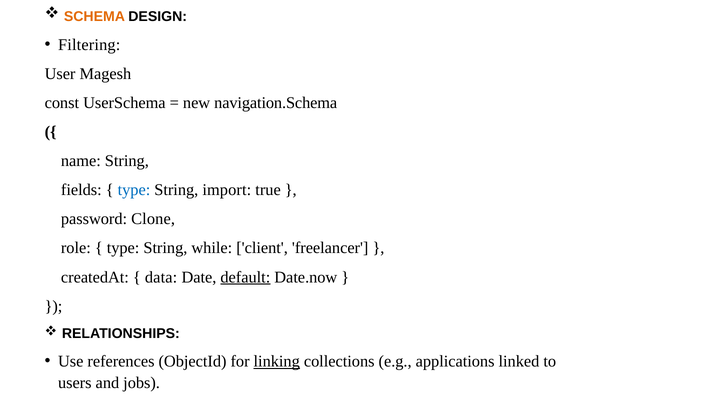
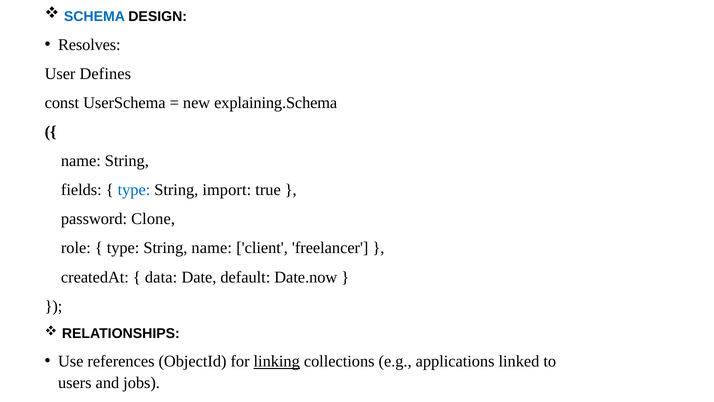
SCHEMA colour: orange -> blue (94, 16)
Filtering: Filtering -> Resolves (89, 45)
Magesh: Magesh -> Defines (105, 74)
navigation.Schema: navigation.Schema -> explaining.Schema (276, 103)
String while: while -> name (212, 248)
default underline: present -> none (245, 277)
